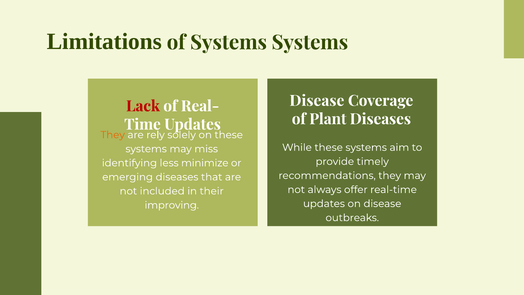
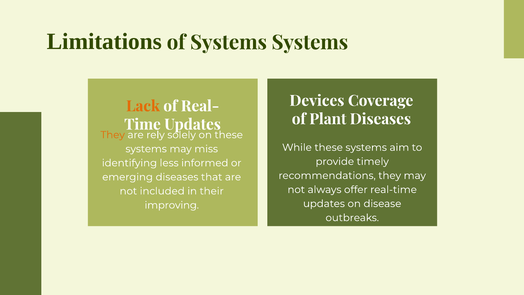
Disease: Disease -> Devices (317, 101)
Lack colour: red -> orange (143, 106)
minimize: minimize -> informed (205, 163)
